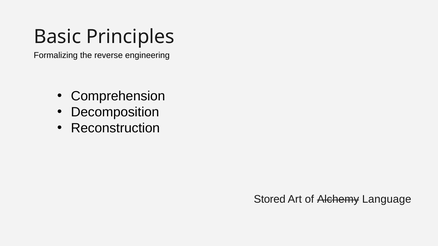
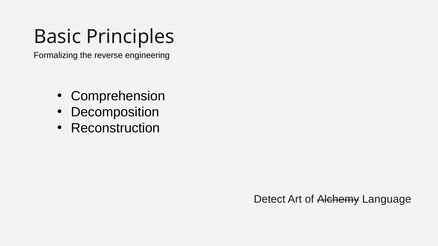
Stored: Stored -> Detect (270, 199)
